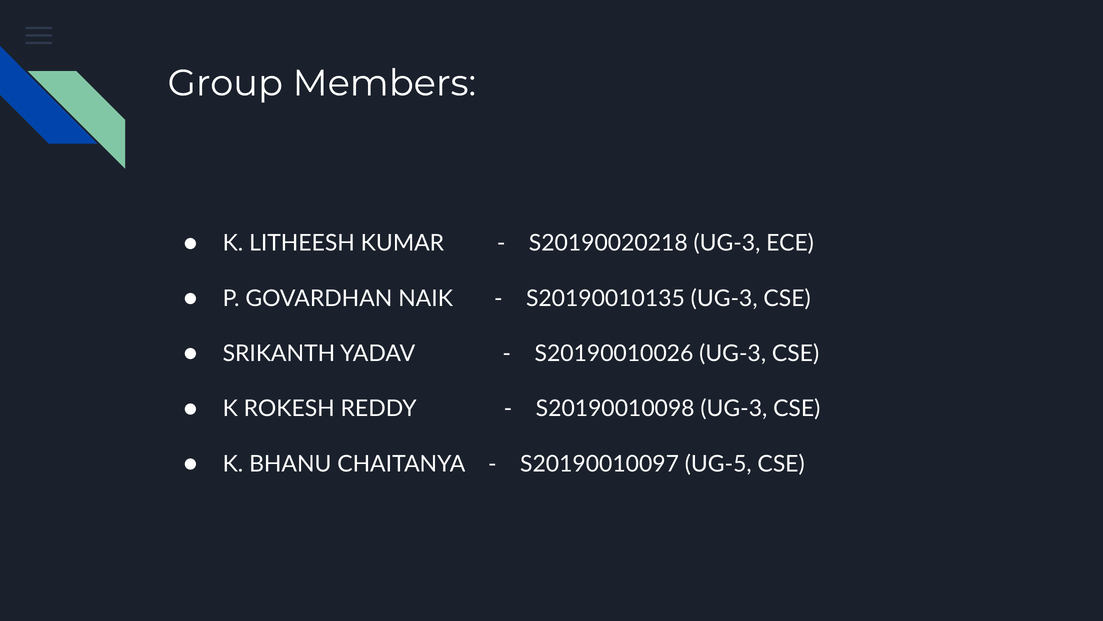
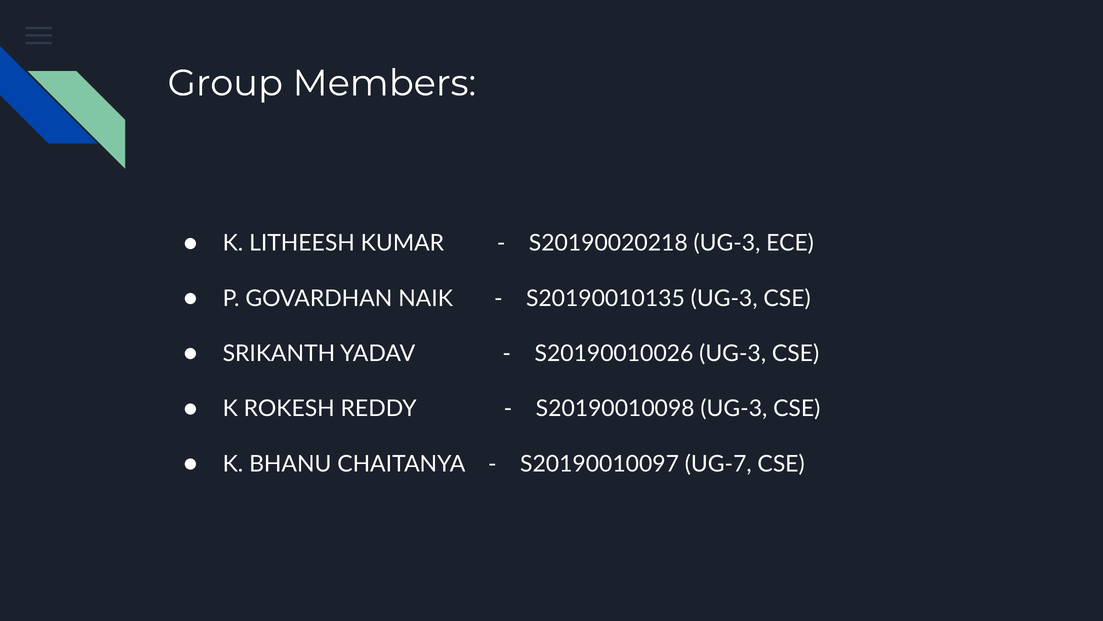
UG-5: UG-5 -> UG-7 (718, 464)
